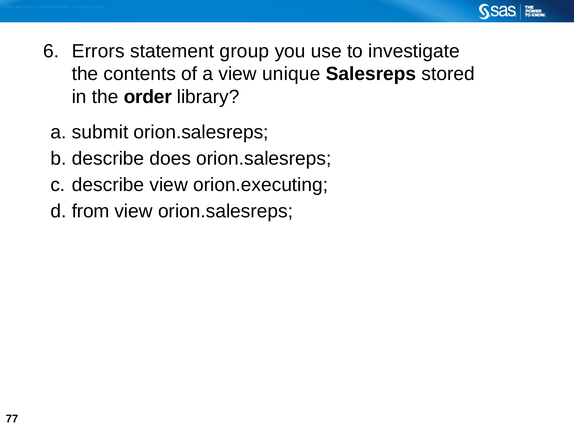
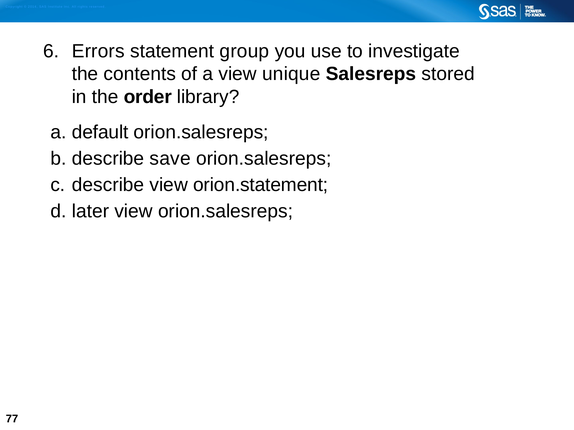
submit: submit -> default (100, 132)
does: does -> save (170, 159)
orion.executing: orion.executing -> orion.statement (261, 185)
from: from -> later (91, 212)
